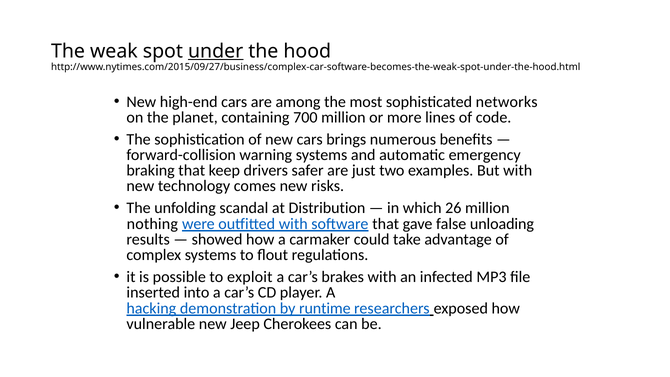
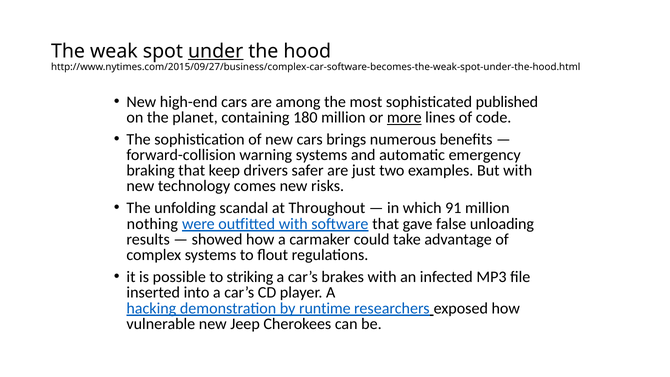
networks: networks -> published (507, 102)
700: 700 -> 180 (305, 117)
more underline: none -> present (404, 117)
Distribution: Distribution -> Throughout (327, 208)
26: 26 -> 91 (453, 208)
exploit: exploit -> striking (250, 277)
